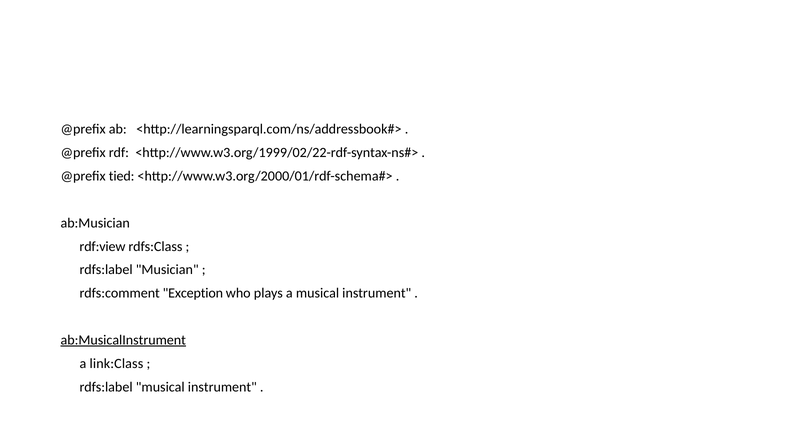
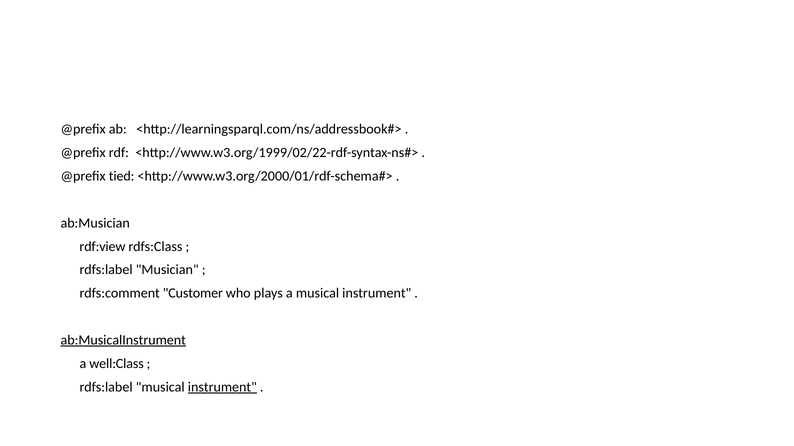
Exception: Exception -> Customer (193, 294)
link:Class: link:Class -> well:Class (117, 364)
instrument underline: none -> present (222, 388)
